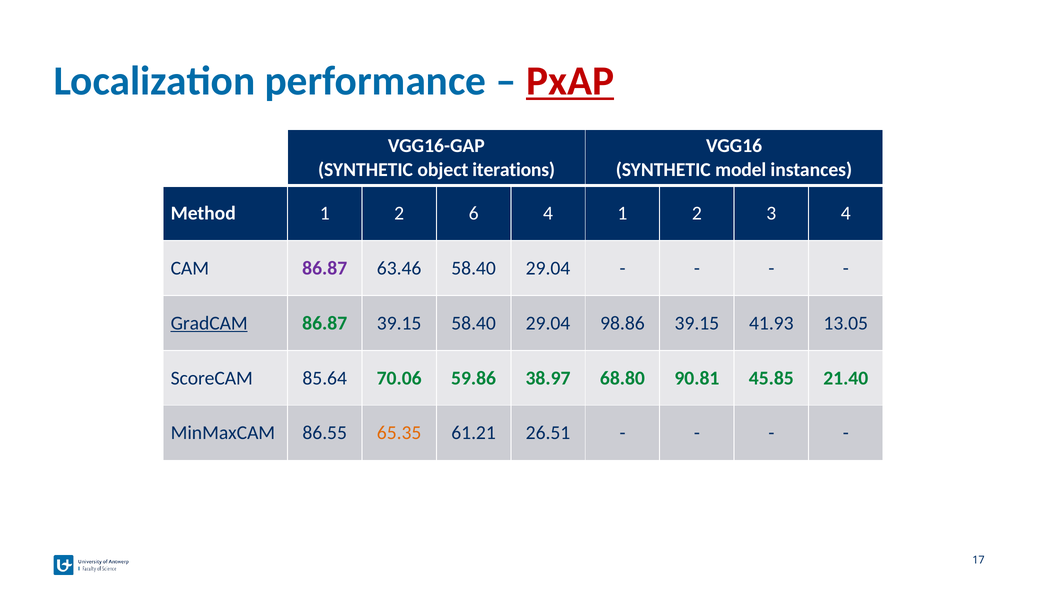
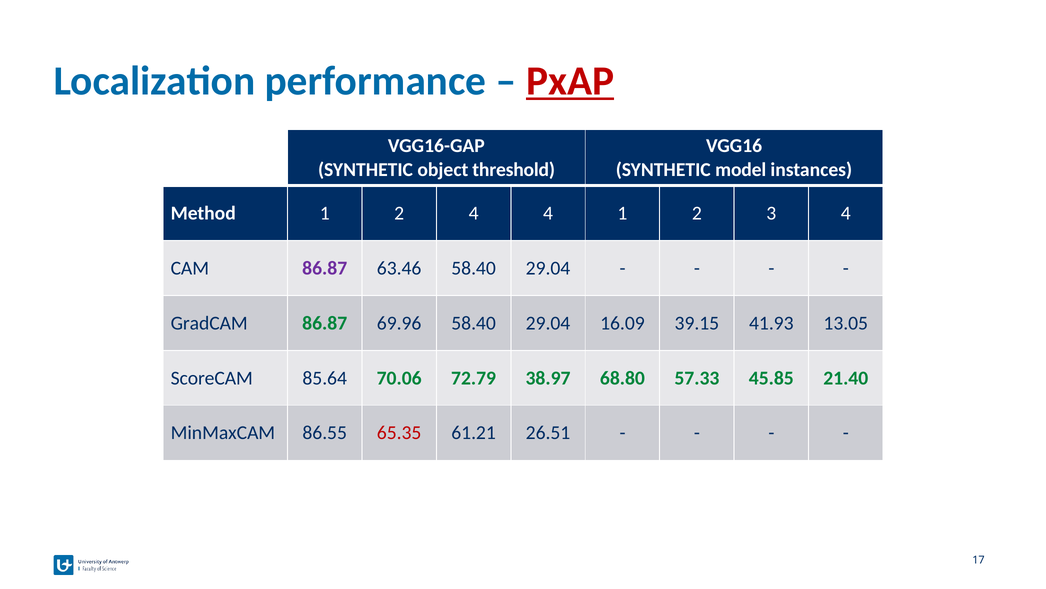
iterations: iterations -> threshold (514, 170)
2 6: 6 -> 4 (474, 213)
GradCAM underline: present -> none (209, 323)
86.87 39.15: 39.15 -> 69.96 (399, 323)
98.86: 98.86 -> 16.09 (622, 323)
59.86: 59.86 -> 72.79 (474, 378)
90.81: 90.81 -> 57.33 (697, 378)
65.35 colour: orange -> red (399, 433)
